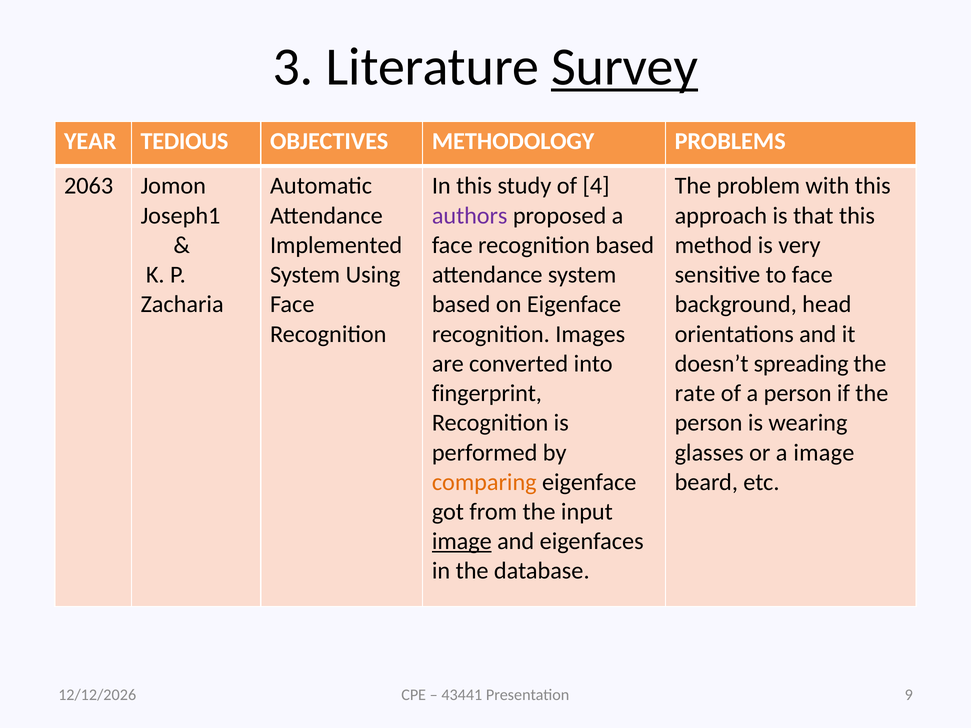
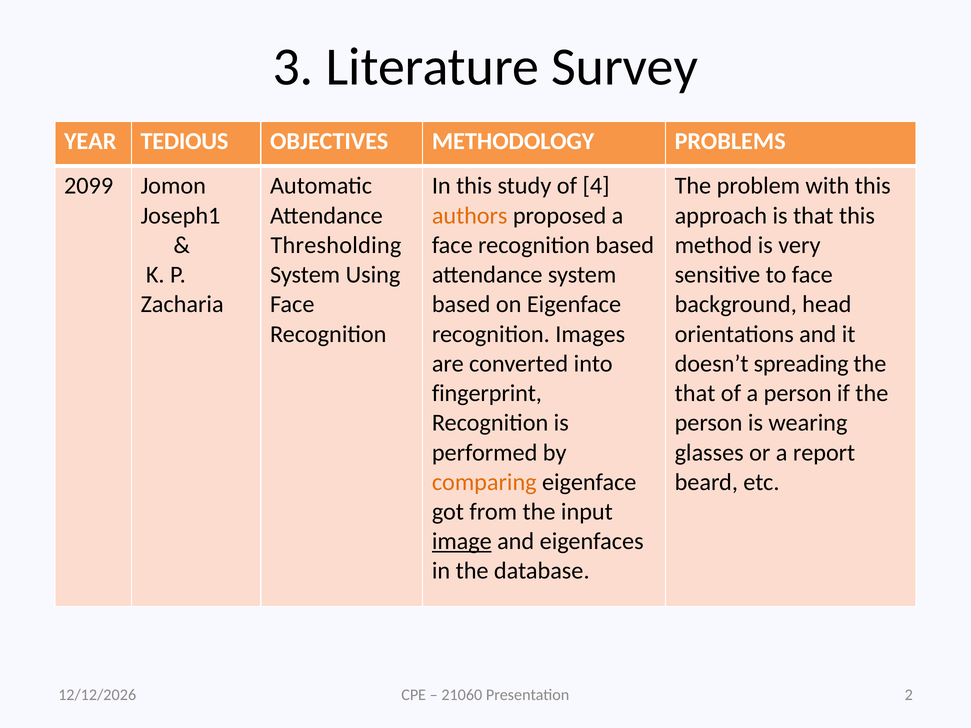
Survey underline: present -> none (625, 67)
2063: 2063 -> 2099 (89, 186)
authors colour: purple -> orange (470, 216)
Implemented: Implemented -> Thresholding (336, 245)
rate: rate -> that (695, 393)
a image: image -> report (824, 453)
43441: 43441 -> 21060 (462, 695)
9: 9 -> 2 (909, 695)
